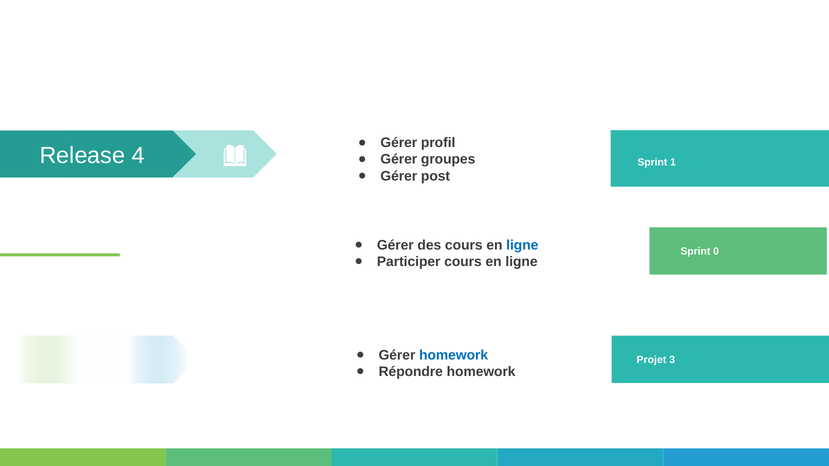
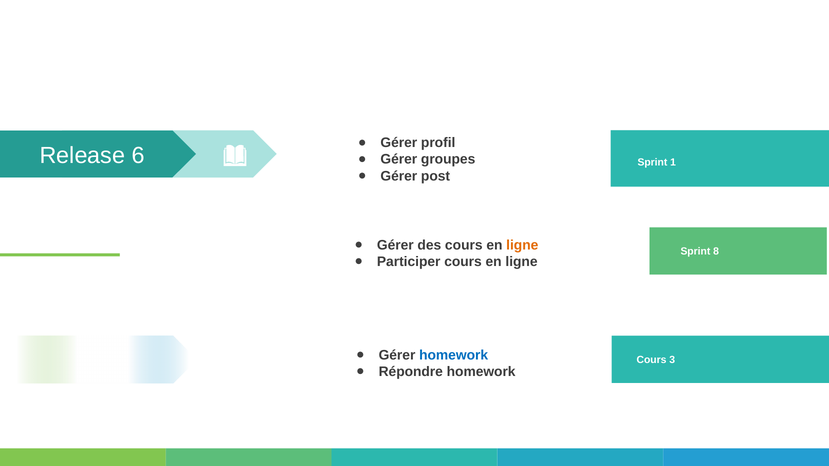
4: 4 -> 6 (138, 156)
ligne colour: blue -> orange (522, 245)
0: 0 -> 8 (716, 252)
Projet: Projet -> Cours (652, 360)
